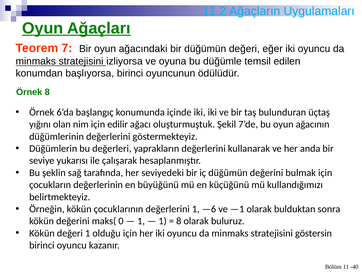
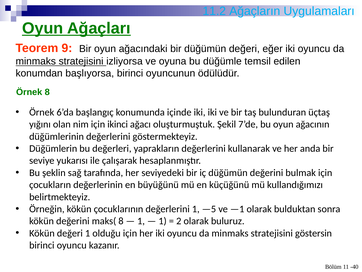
7: 7 -> 9 (67, 48)
edilir: edilir -> ikinci (118, 124)
—6: —6 -> —5 (209, 209)
maks( 0: 0 -> 8 (121, 221)
8: 8 -> 2 (179, 221)
